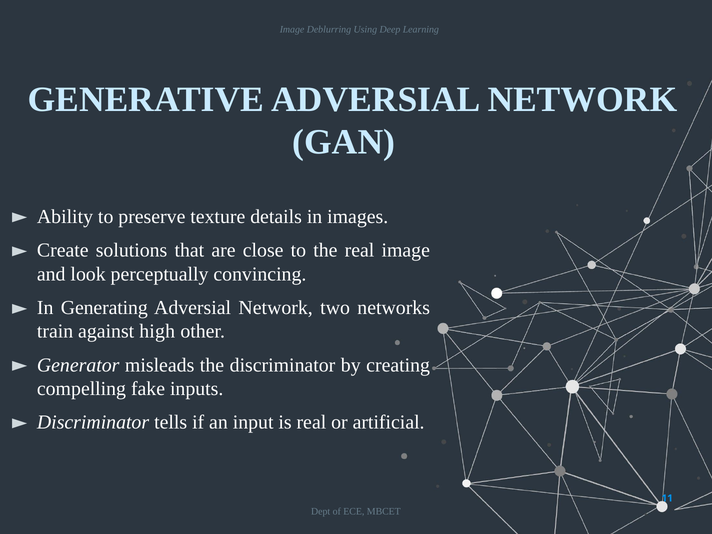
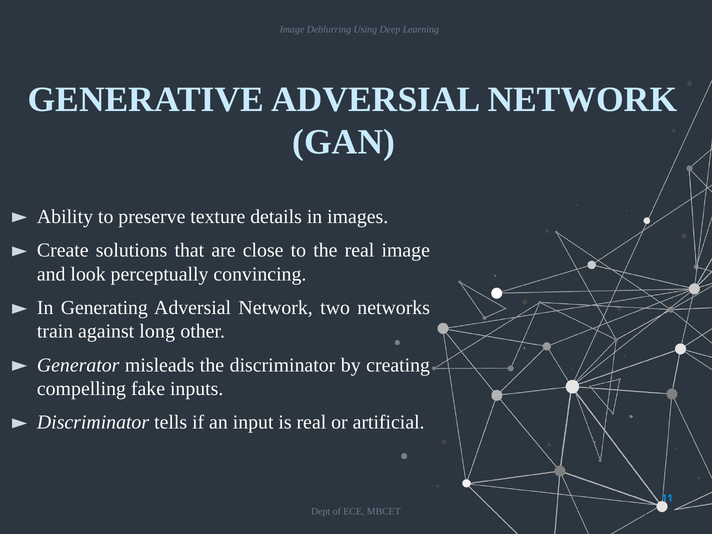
high: high -> long (157, 331)
